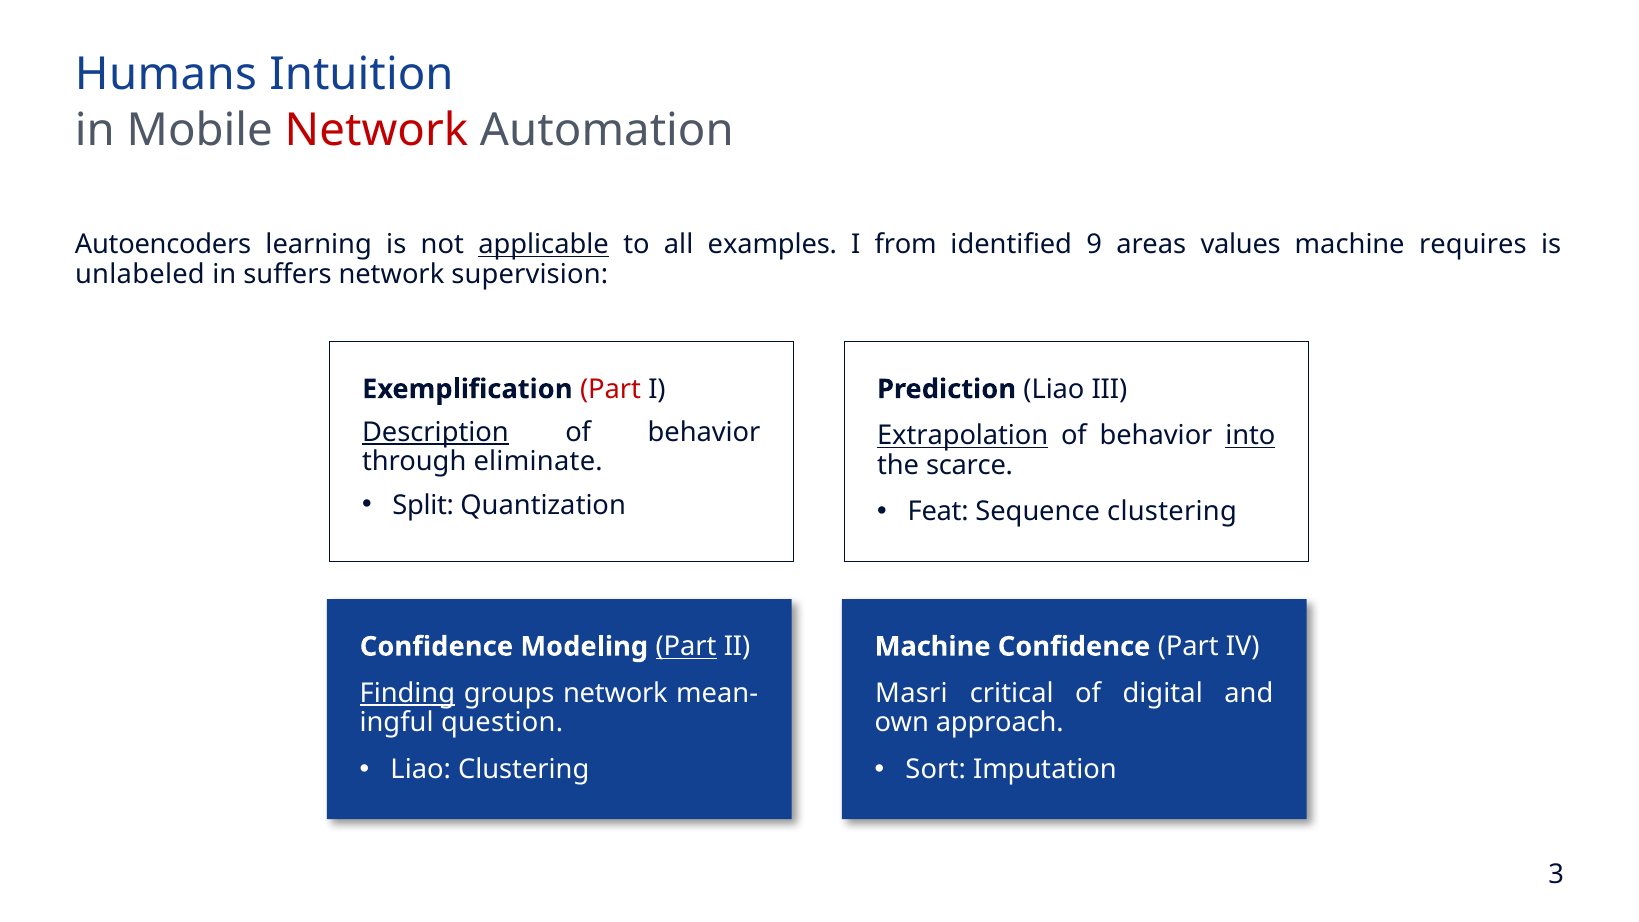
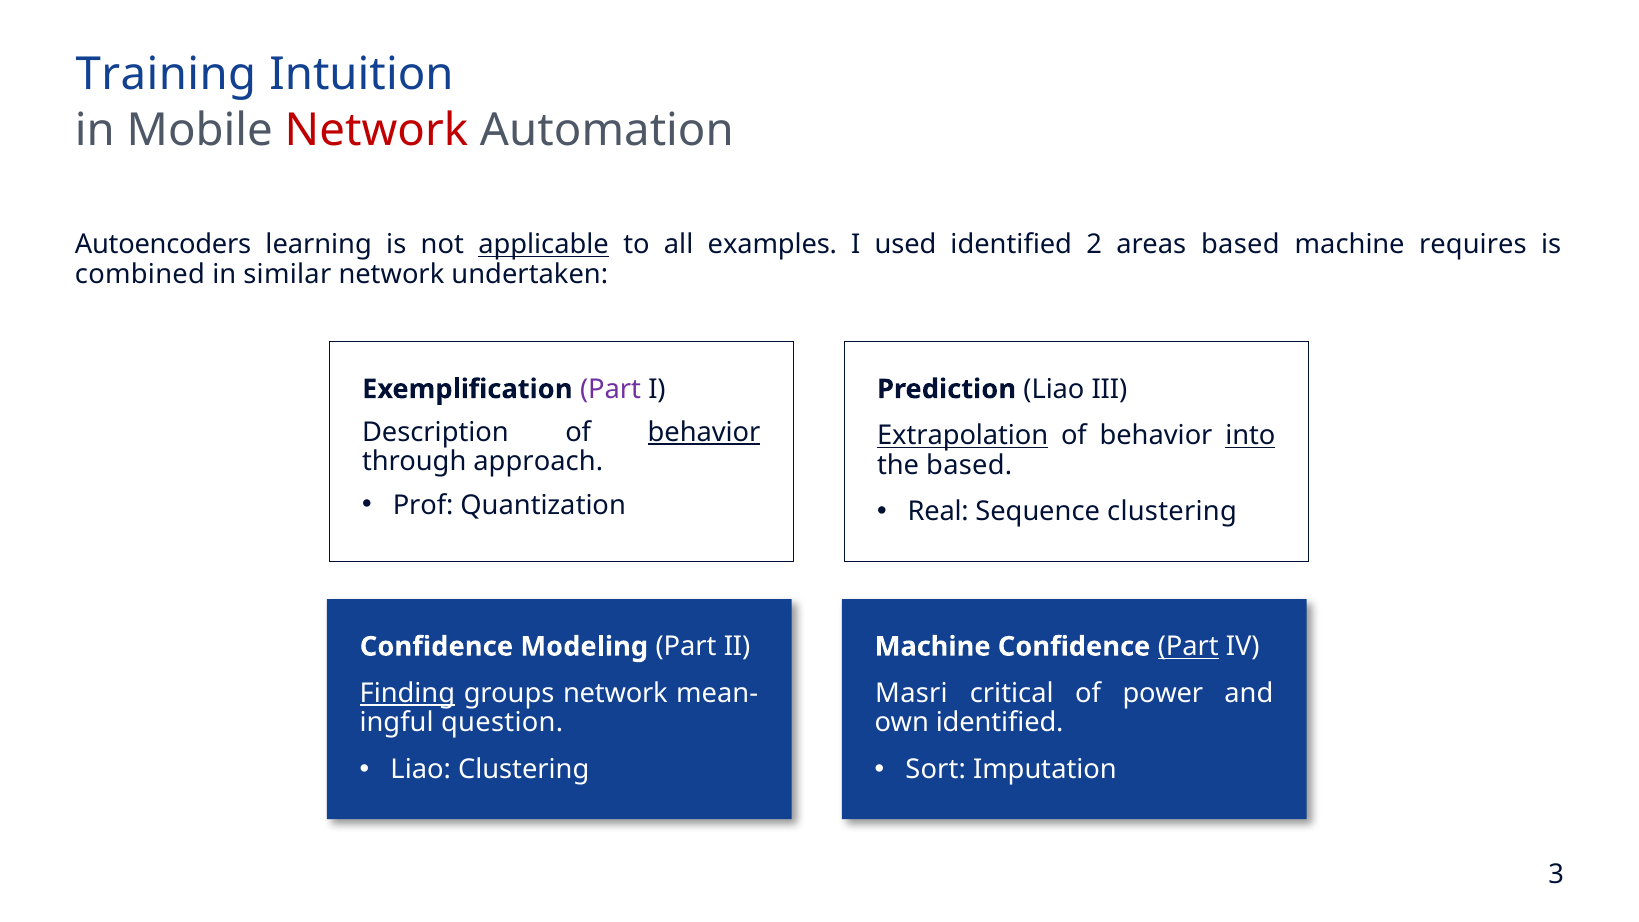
Humans: Humans -> Training (166, 75)
from: from -> used (906, 245)
9: 9 -> 2 (1094, 245)
areas values: values -> based (1240, 245)
unlabeled: unlabeled -> combined (140, 274)
suffers: suffers -> similar (287, 274)
supervision: supervision -> undertaken (530, 274)
Part colour: red -> purple (611, 389)
Description underline: present -> none (435, 432)
behavior underline: none -> present (704, 432)
eliminate: eliminate -> approach (538, 462)
the scarce: scarce -> based (969, 465)
Split: Split -> Prof (423, 505)
Feat: Feat -> Real (938, 512)
Part underline: present -> none (686, 647)
Part underline: none -> present (1188, 647)
digital: digital -> power (1163, 693)
own approach: approach -> identified (1000, 723)
